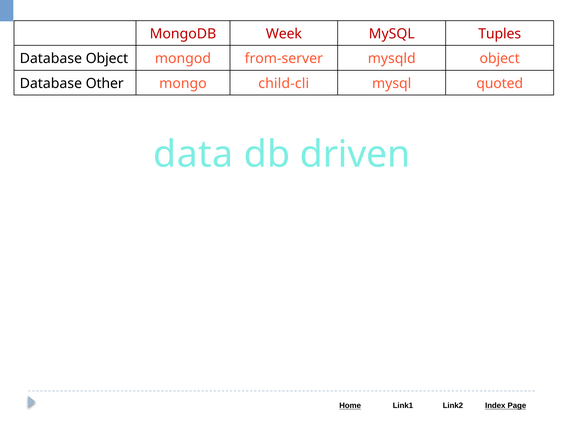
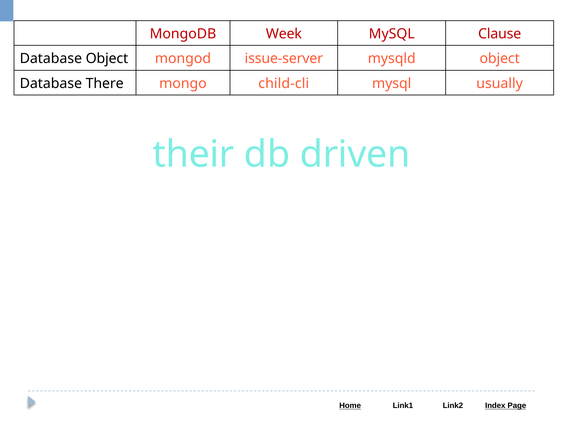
Tuples: Tuples -> Clause (500, 34)
from-server: from-server -> issue-server (284, 59)
Other: Other -> There (105, 83)
quoted: quoted -> usually (500, 83)
data: data -> their (194, 155)
